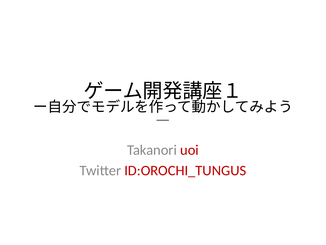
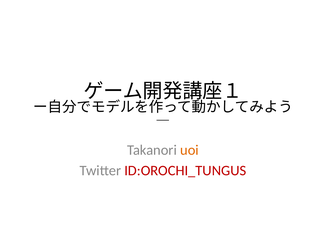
uoi colour: red -> orange (189, 150)
